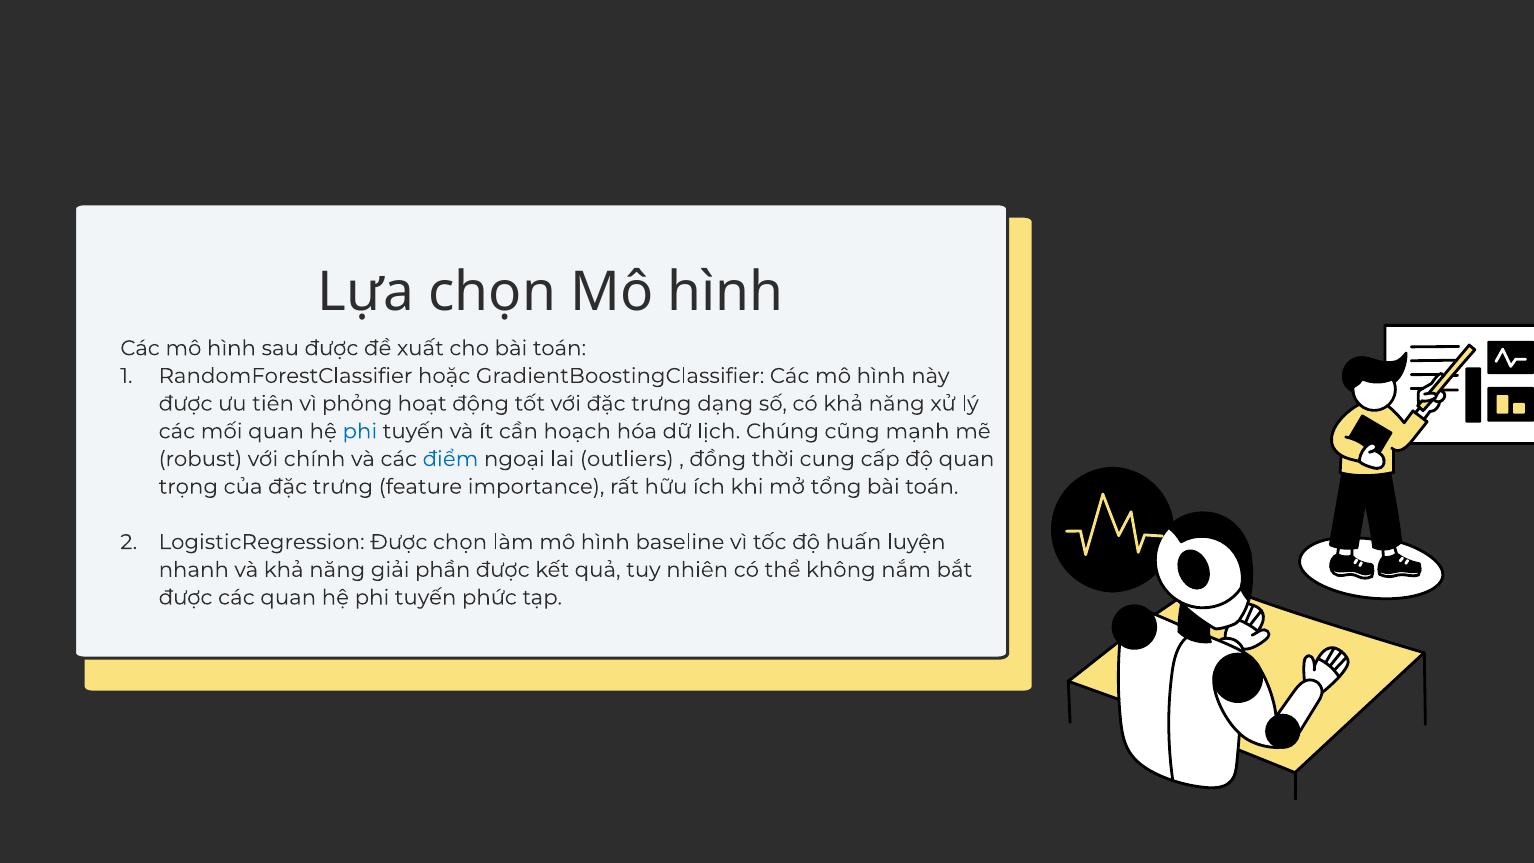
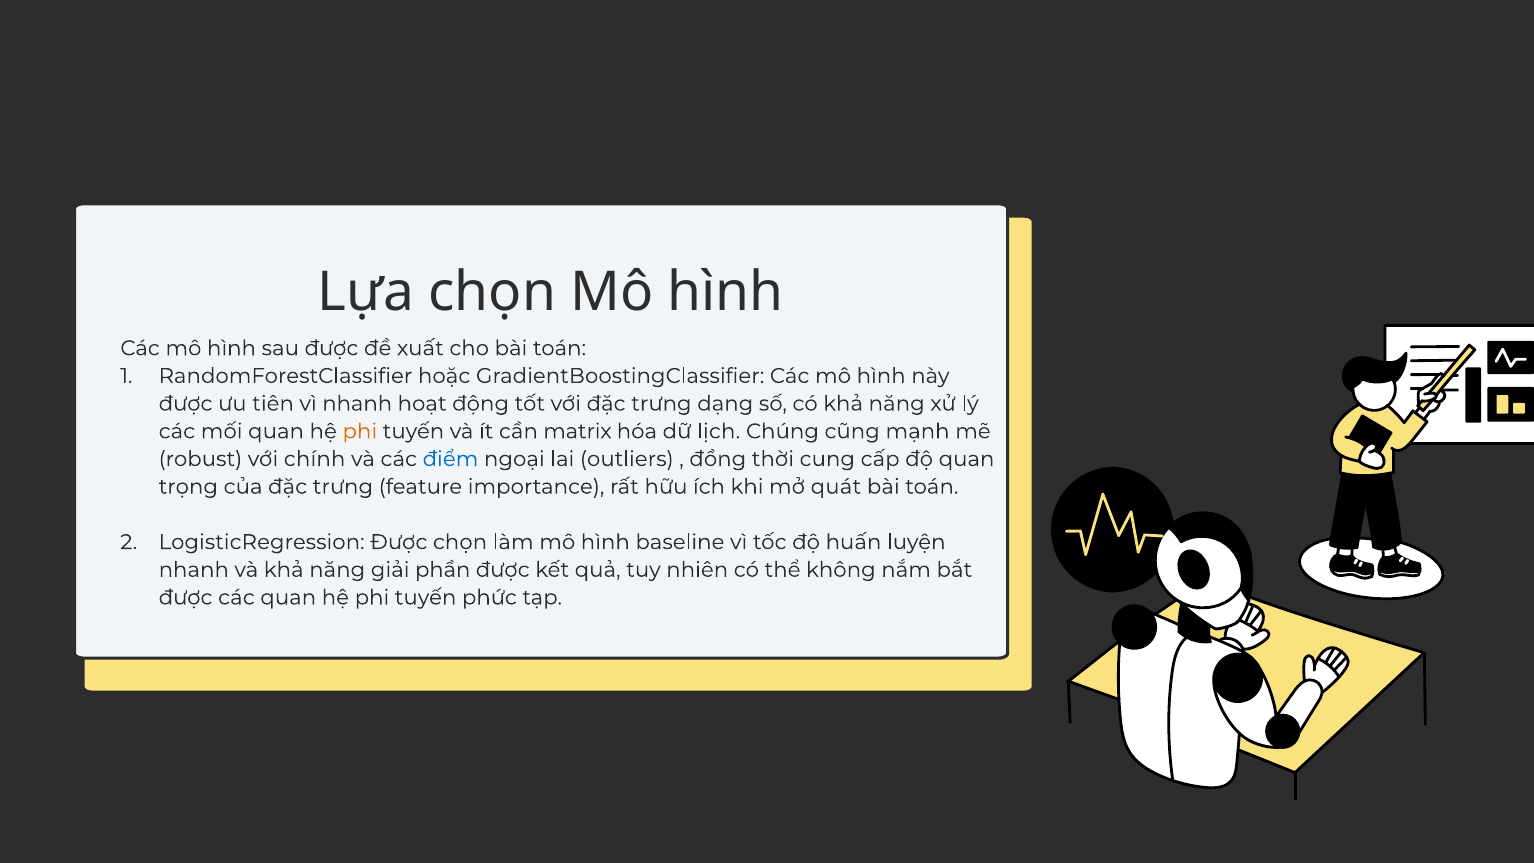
vì phỏng: phỏng -> nhanh (357, 404)
phi colour: blue -> orange (360, 431)
hoạch: hoạch -> matrix (577, 431)
tổng: tổng -> quát (836, 487)
